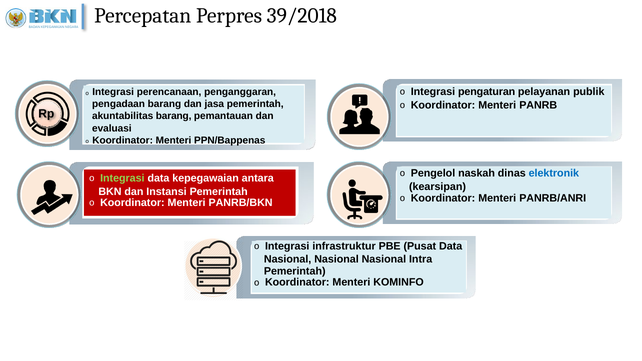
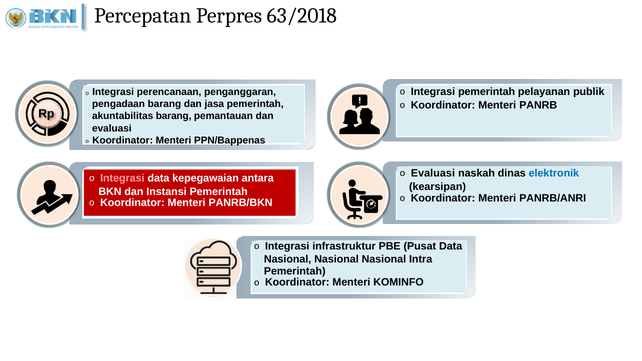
39/2018: 39/2018 -> 63/2018 (302, 15)
Integrasi pengaturan: pengaturan -> pemerintah (487, 92)
o Pengelol: Pengelol -> Evaluasi (433, 173)
Integrasi colour: light green -> pink (122, 178)
